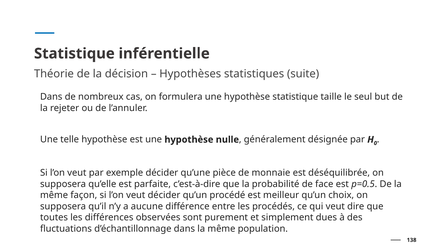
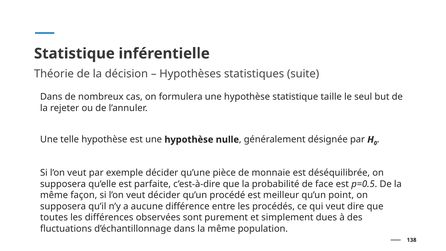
choix: choix -> point (341, 195)
